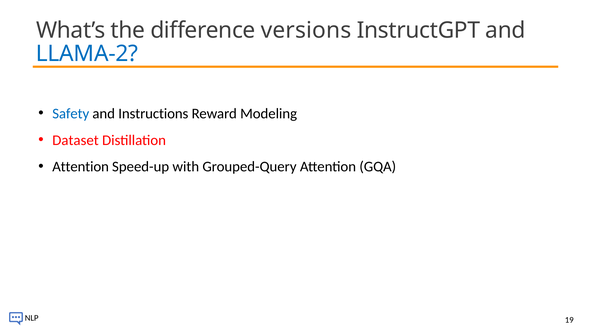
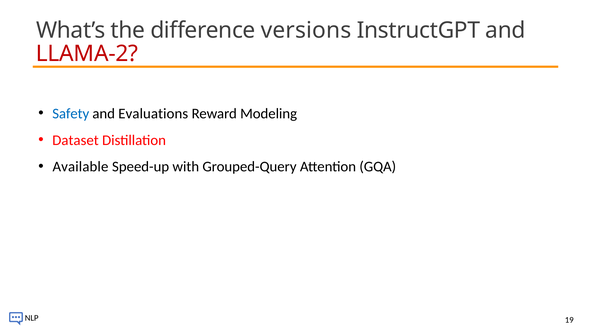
LLAMA-2 colour: blue -> red (87, 54)
Instructions: Instructions -> Evaluations (153, 114)
Attention: Attention -> Available (80, 167)
